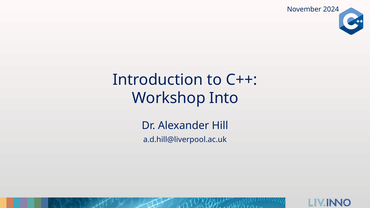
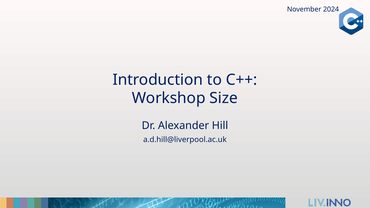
Into: Into -> Size (224, 98)
